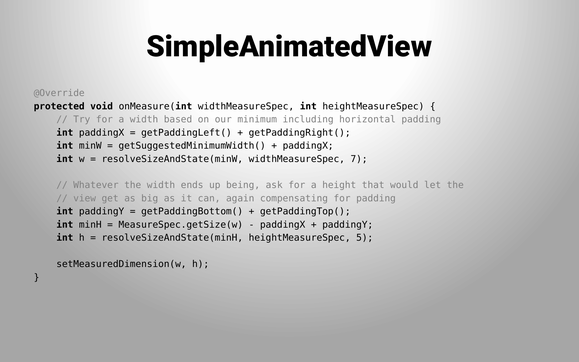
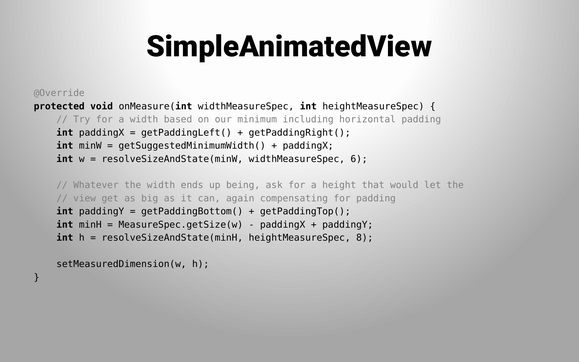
7: 7 -> 6 (359, 159)
5: 5 -> 8 (365, 238)
